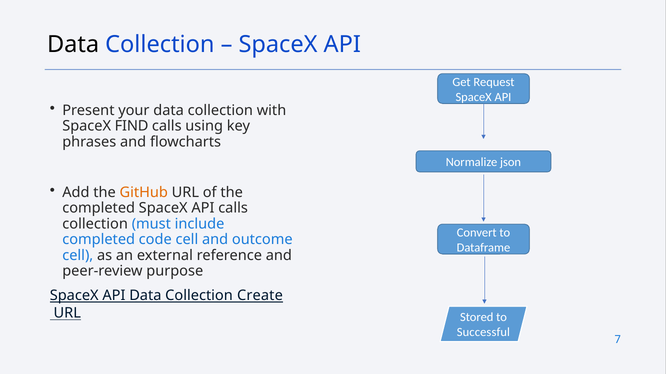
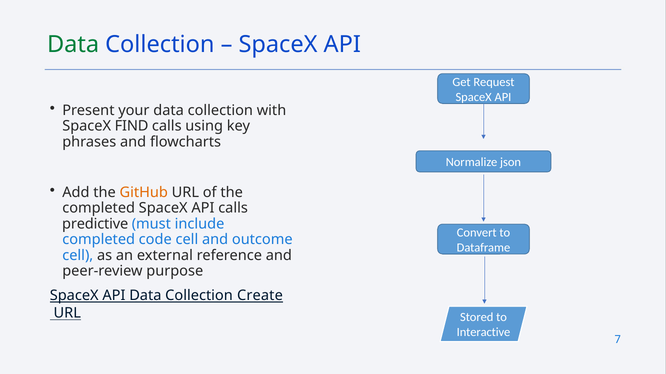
Data colour: black -> green (73, 44)
collection: collection -> predictive (95, 224)
Successful: Successful -> Interactive (484, 333)
